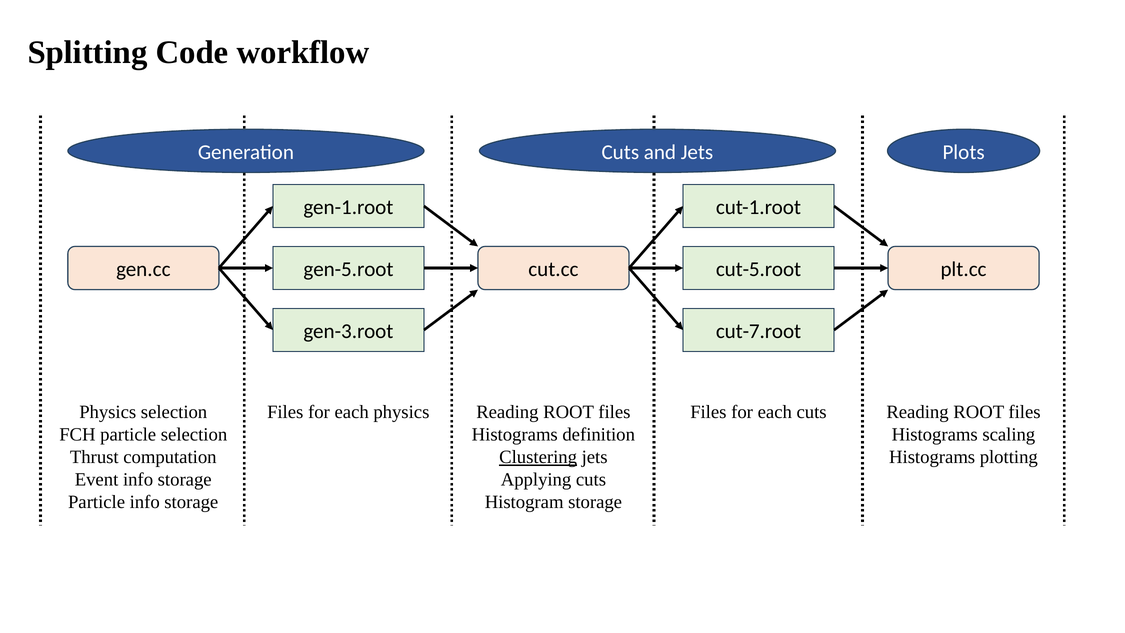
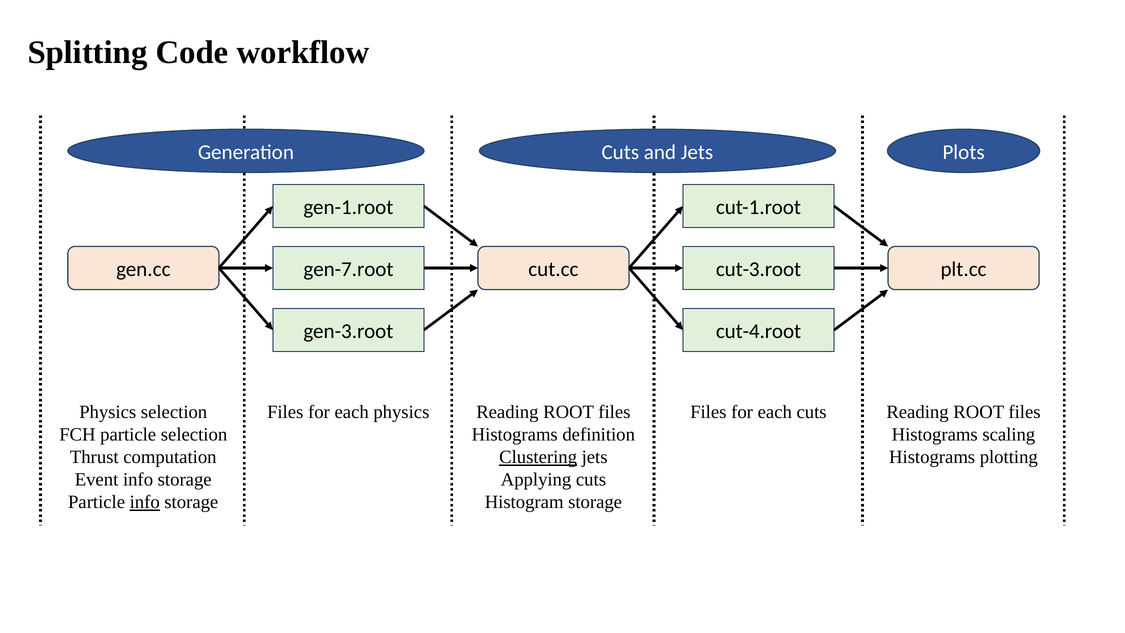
gen-5.root: gen-5.root -> gen-7.root (348, 269)
cut-5.root: cut-5.root -> cut-3.root (758, 269)
cut-7.root: cut-7.root -> cut-4.root (758, 331)
info underline: none -> present (145, 502)
